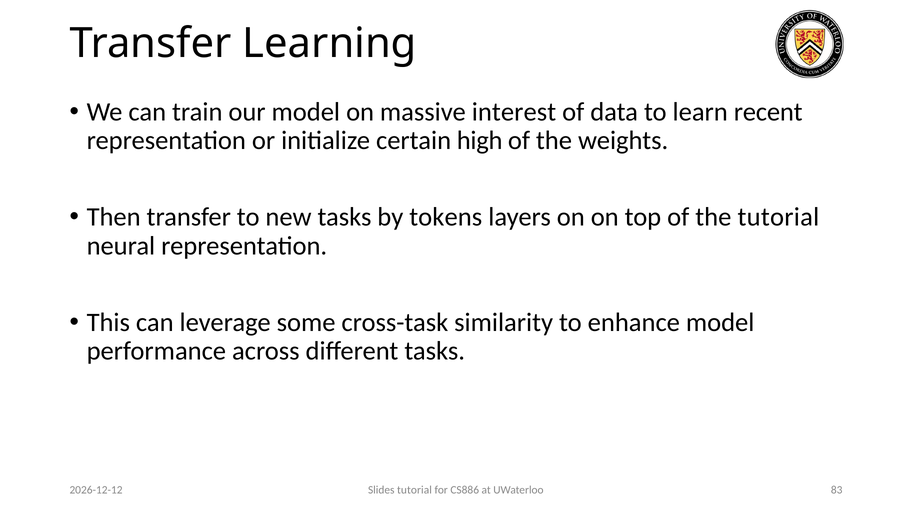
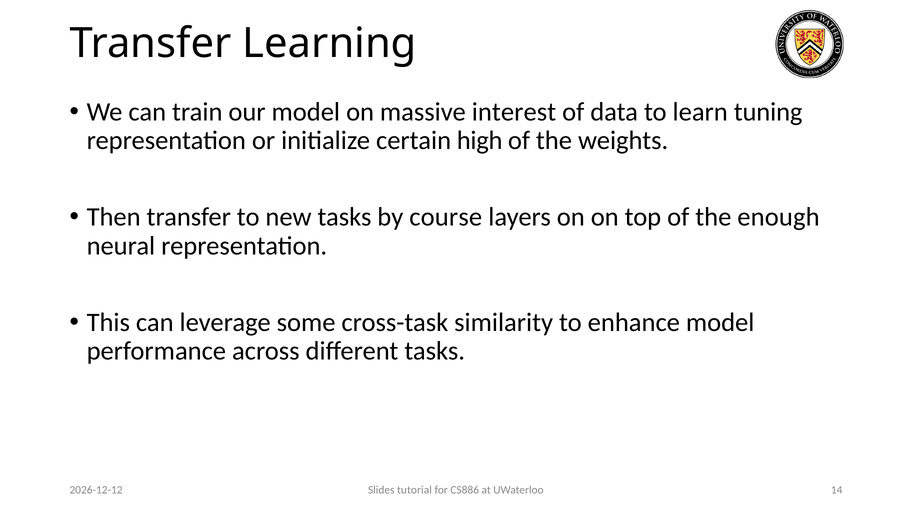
recent: recent -> tuning (768, 112)
tokens: tokens -> course (446, 217)
the tutorial: tutorial -> enough (778, 217)
83: 83 -> 14 (837, 490)
